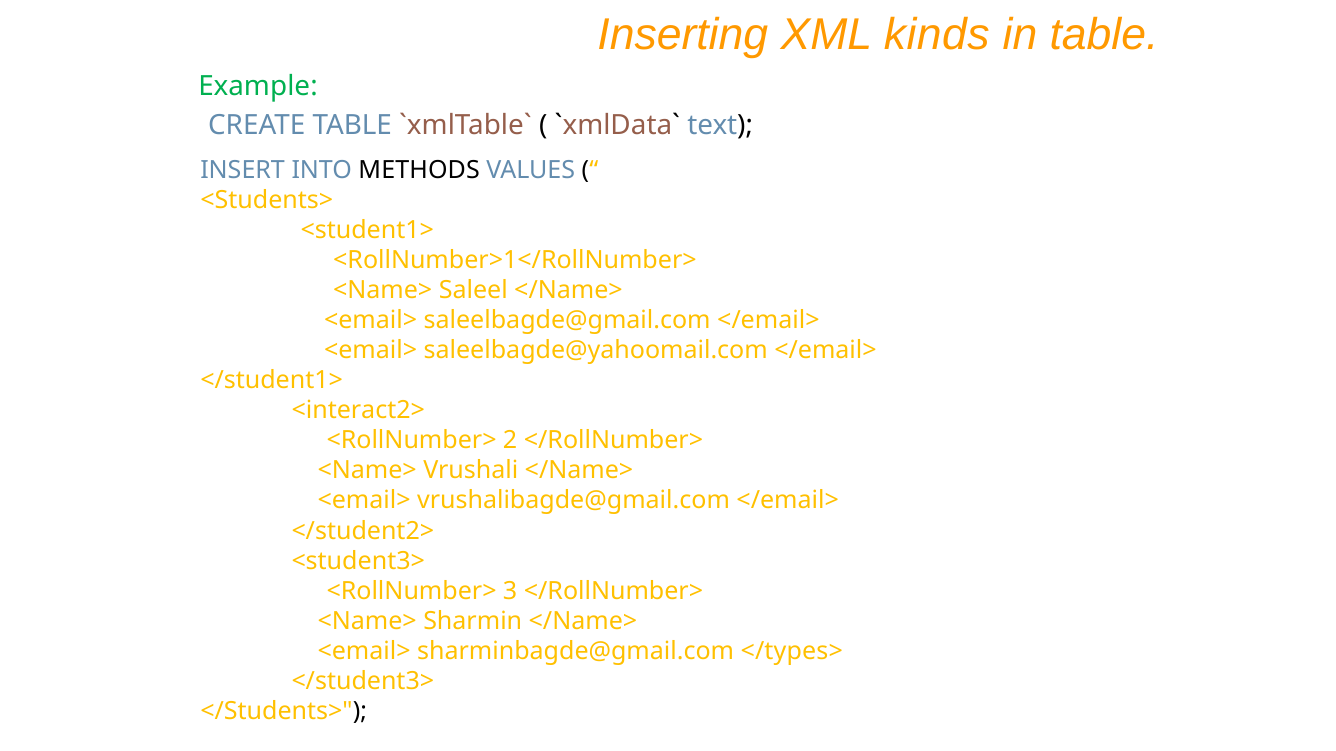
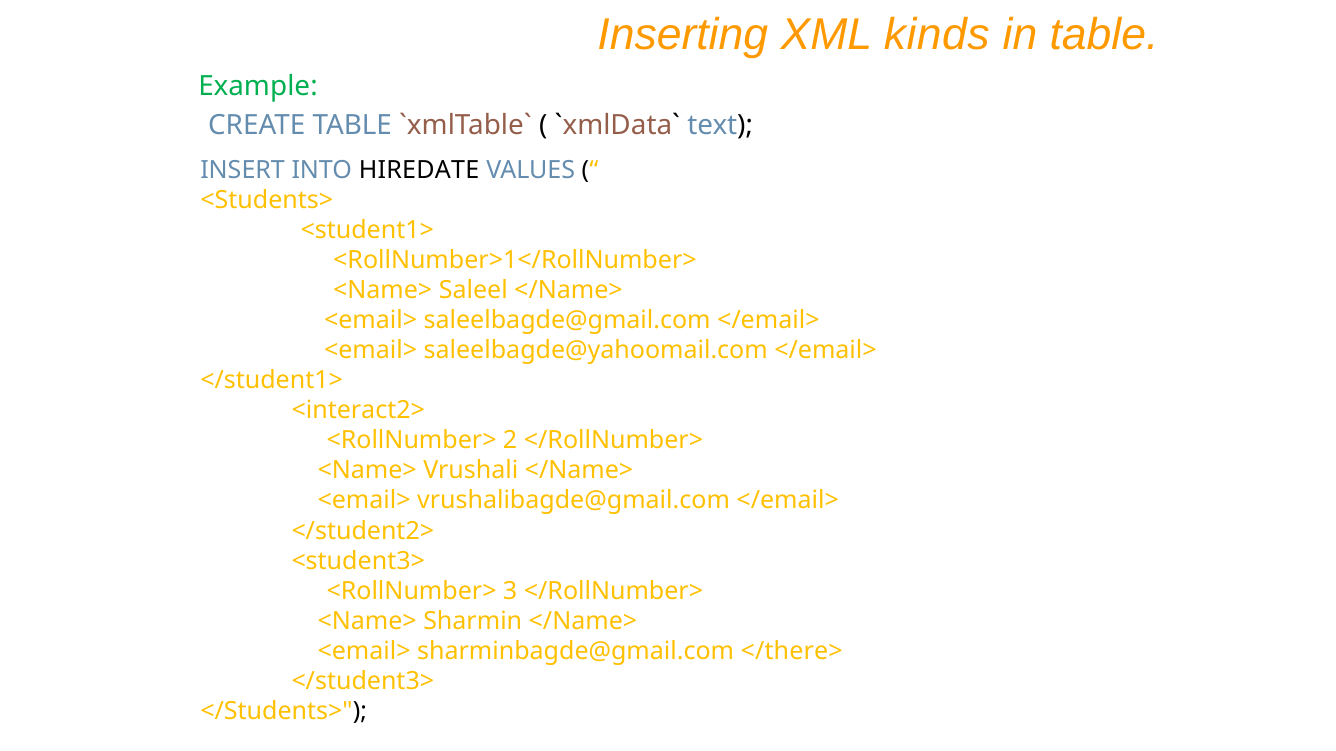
METHODS: METHODS -> HIREDATE (419, 170)
</types>: </types> -> </there> (792, 651)
